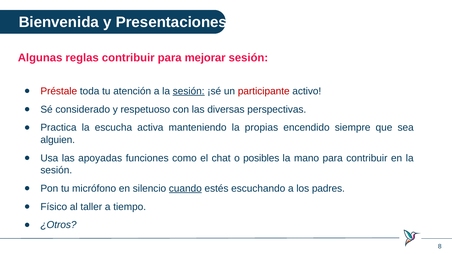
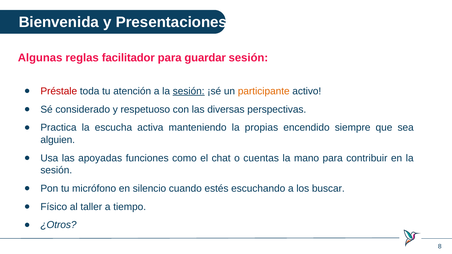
reglas contribuir: contribuir -> facilitador (128, 58)
mejorar: mejorar -> guardar (205, 58)
participante colour: red -> orange (264, 91)
posibles: posibles -> cuentas (261, 158)
cuando underline: present -> none (185, 189)
padres: padres -> buscar (328, 189)
